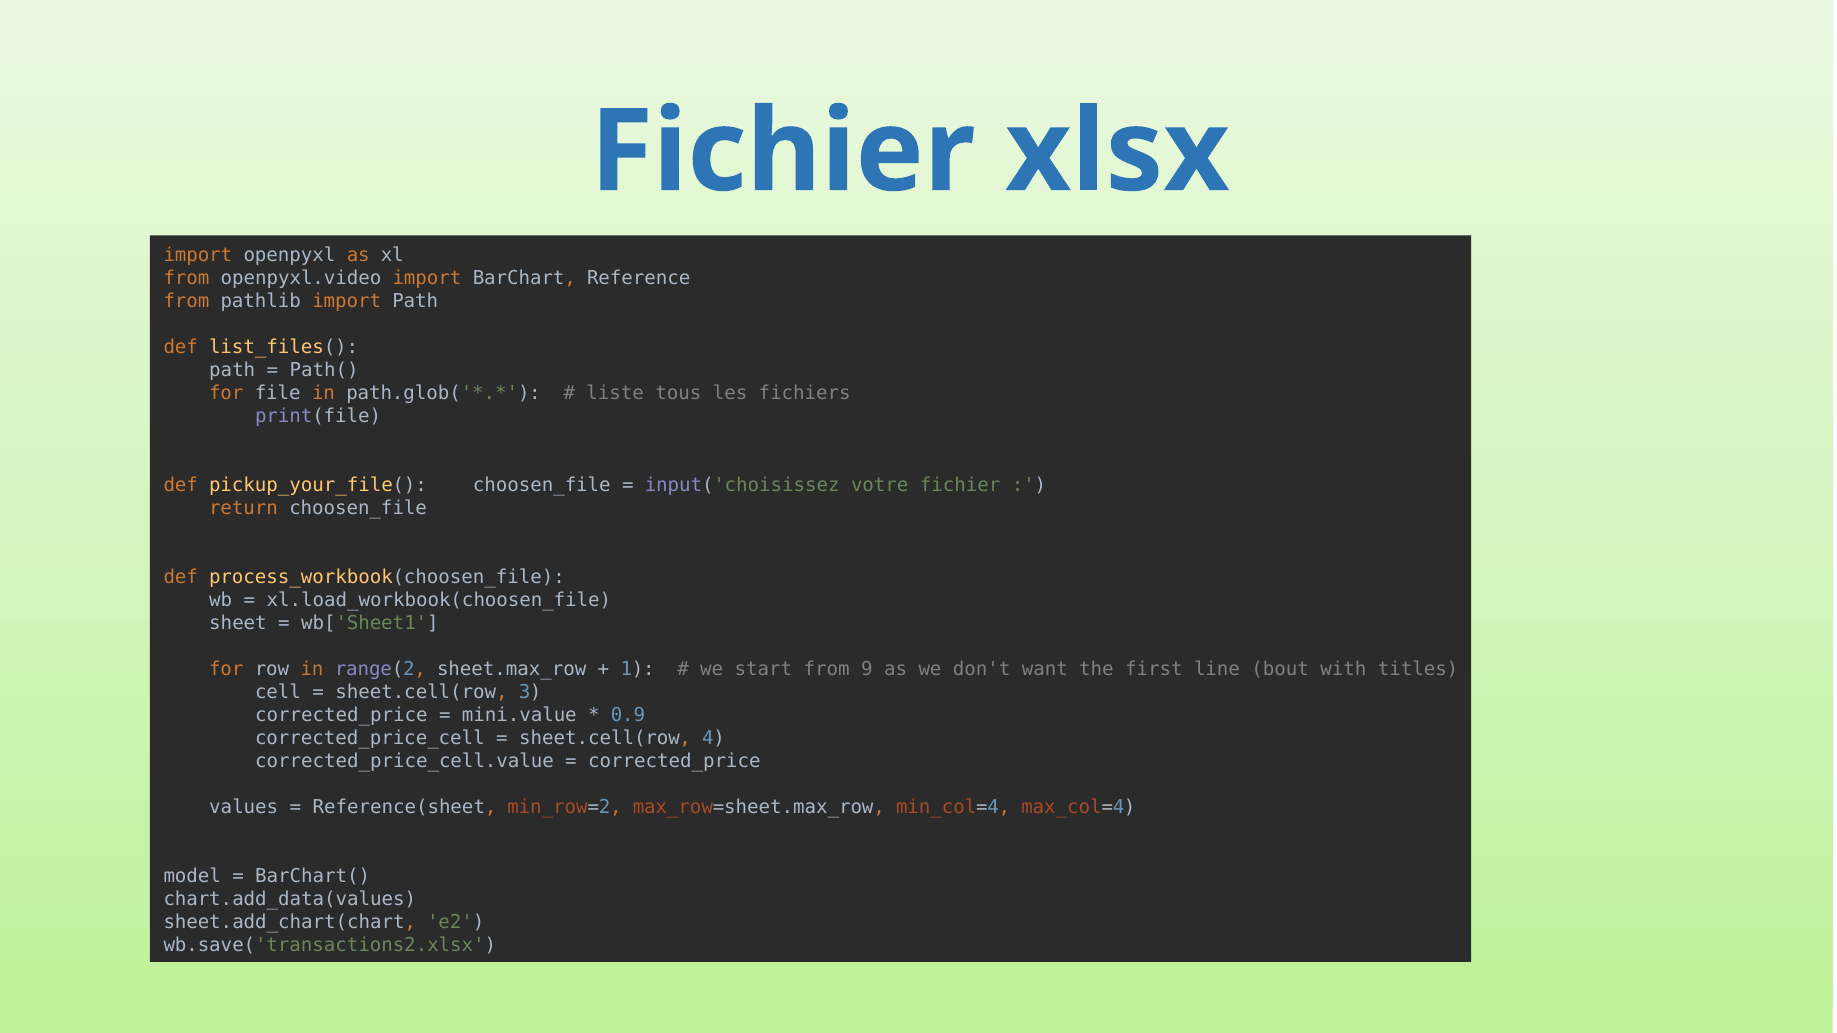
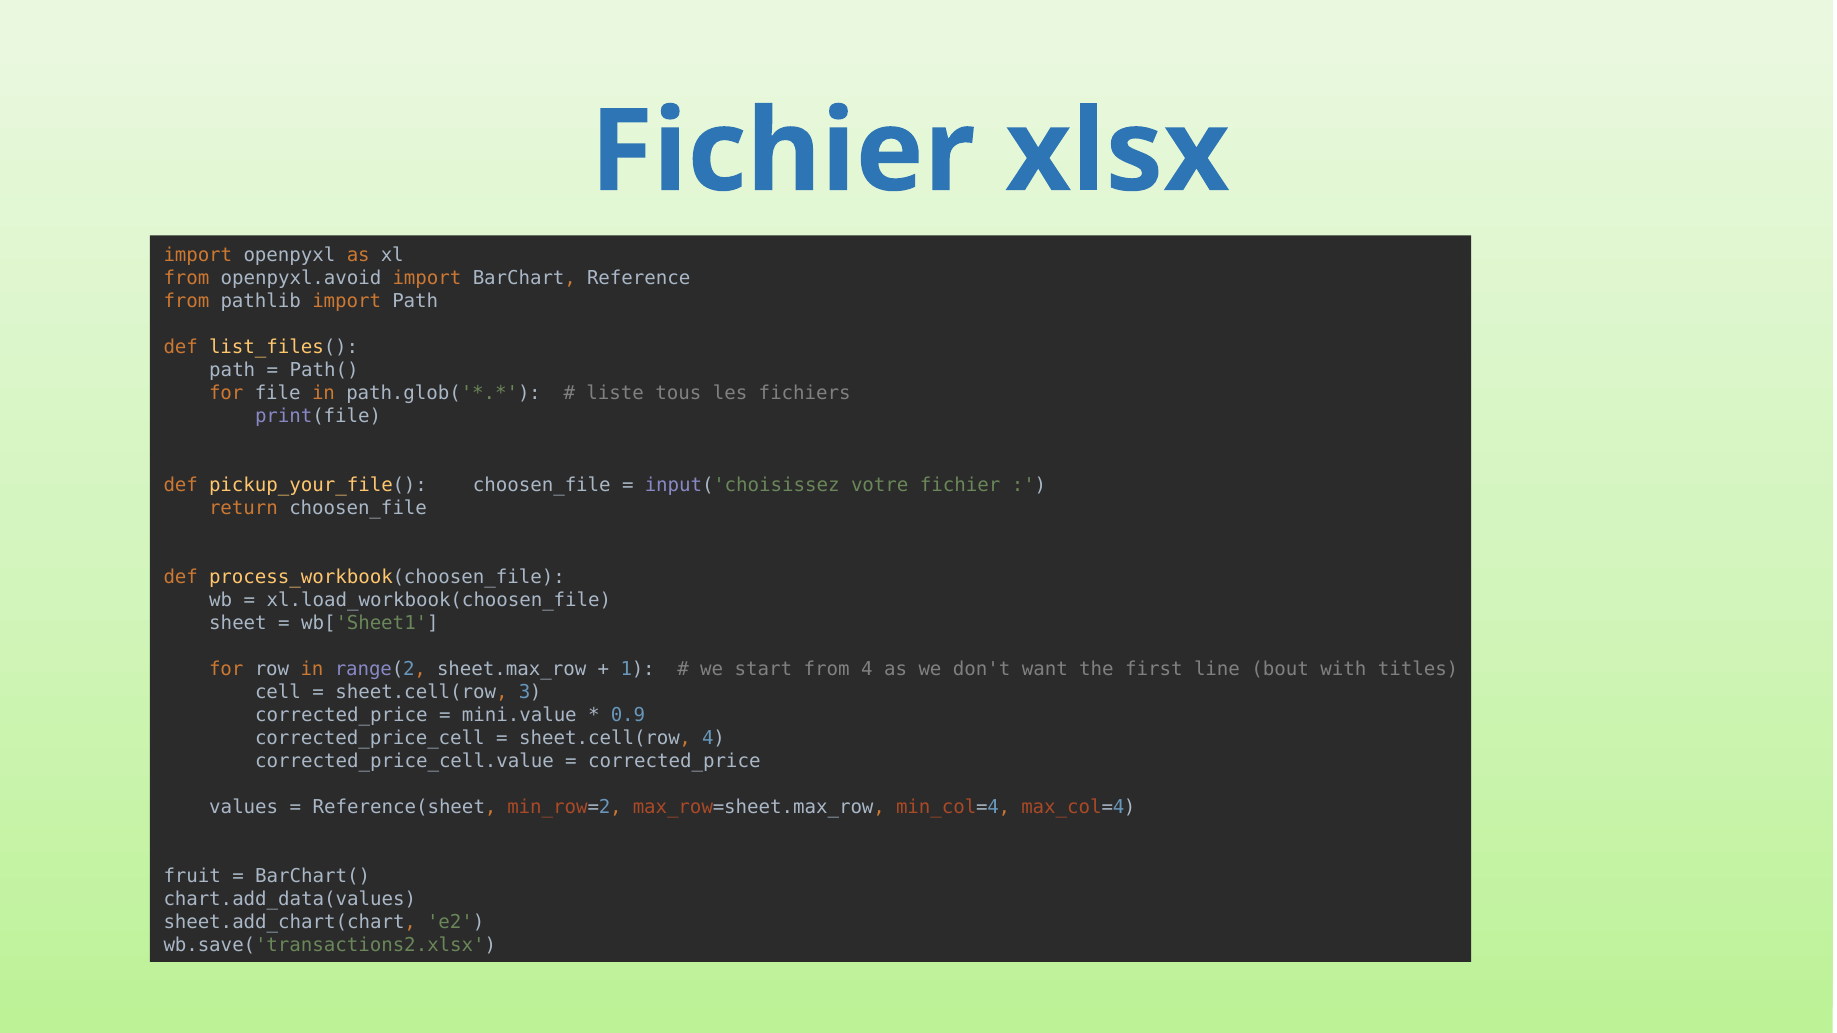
openpyxl.video: openpyxl.video -> openpyxl.avoid (301, 278)
from 9: 9 -> 4 (867, 669)
model: model -> fruit (192, 876)
